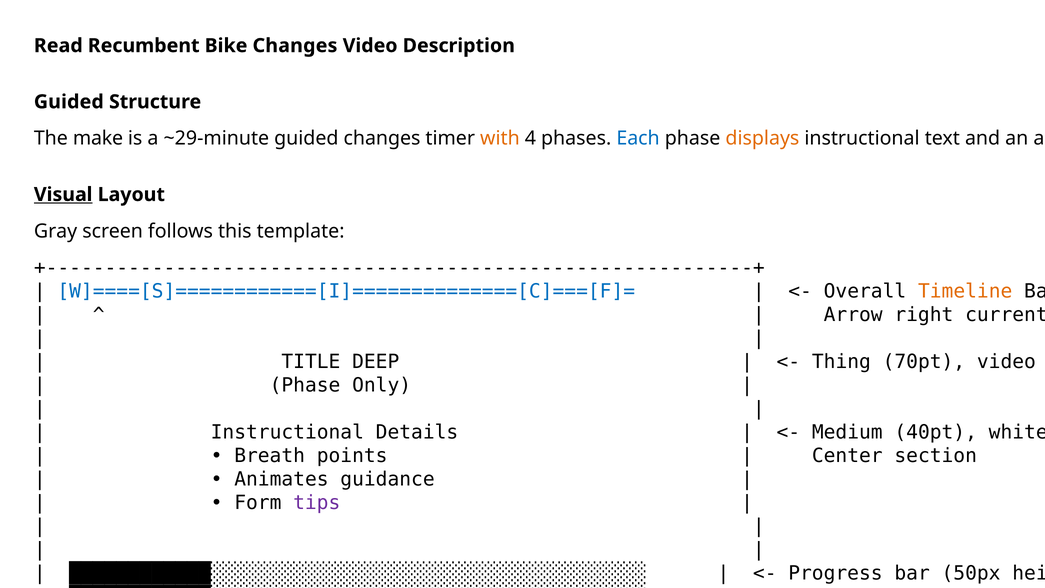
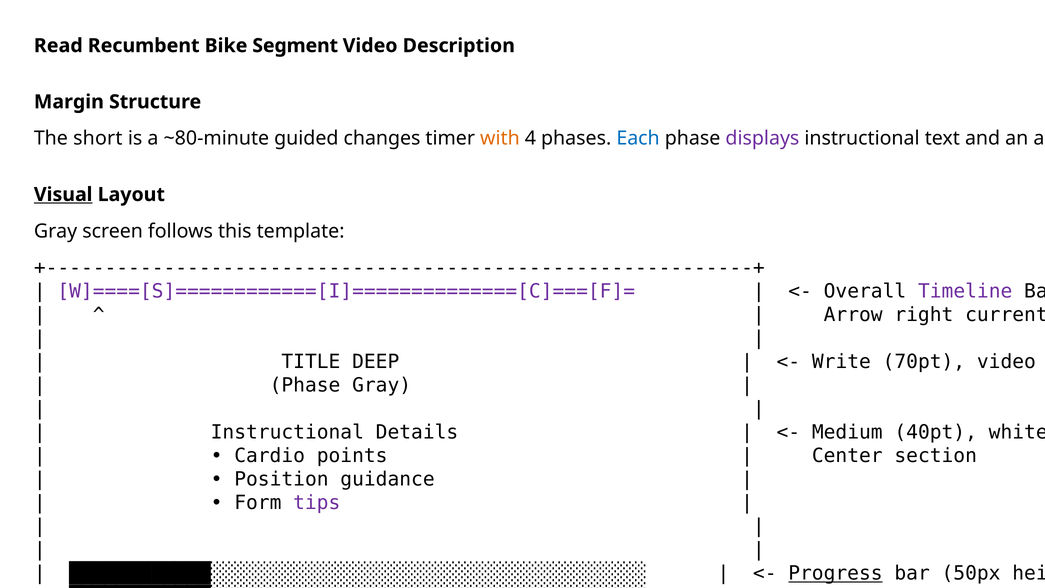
Bike Changes: Changes -> Segment (295, 46)
Guided: Guided -> Margin (69, 102)
make: make -> short (98, 138)
~29-minute: ~29-minute -> ~80-minute (216, 138)
displays colour: orange -> purple (762, 138)
W]====[S]============[I]==============[C]===[F]= colour: blue -> purple (346, 291)
Timeline colour: orange -> purple (965, 291)
Thing: Thing -> Write (841, 362)
Phase Only: Only -> Gray (382, 385)
Breath: Breath -> Cardio (270, 456)
Animates: Animates -> Position (281, 479)
Progress underline: none -> present (835, 573)
